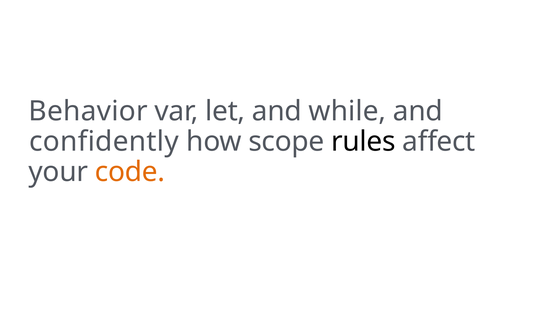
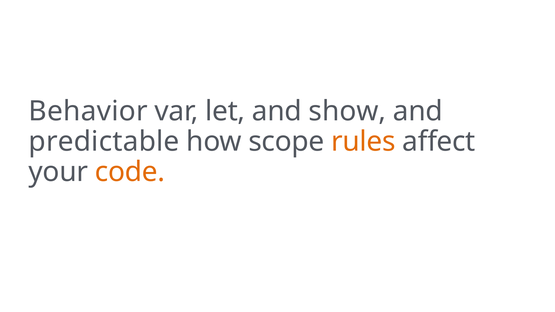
while: while -> show (347, 111)
confidently: confidently -> predictable (104, 142)
rules colour: black -> orange (363, 142)
